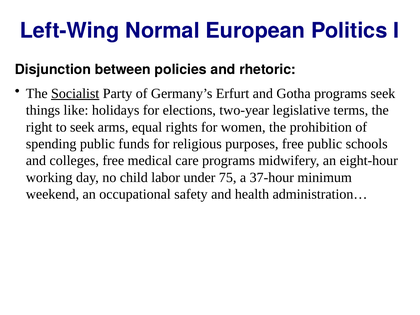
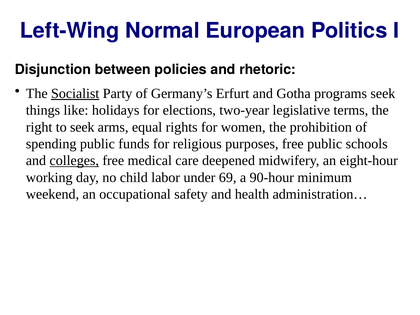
colleges underline: none -> present (74, 161)
care programs: programs -> deepened (229, 161)
75: 75 -> 69 (228, 177)
37-hour: 37-hour -> 90-hour (272, 177)
